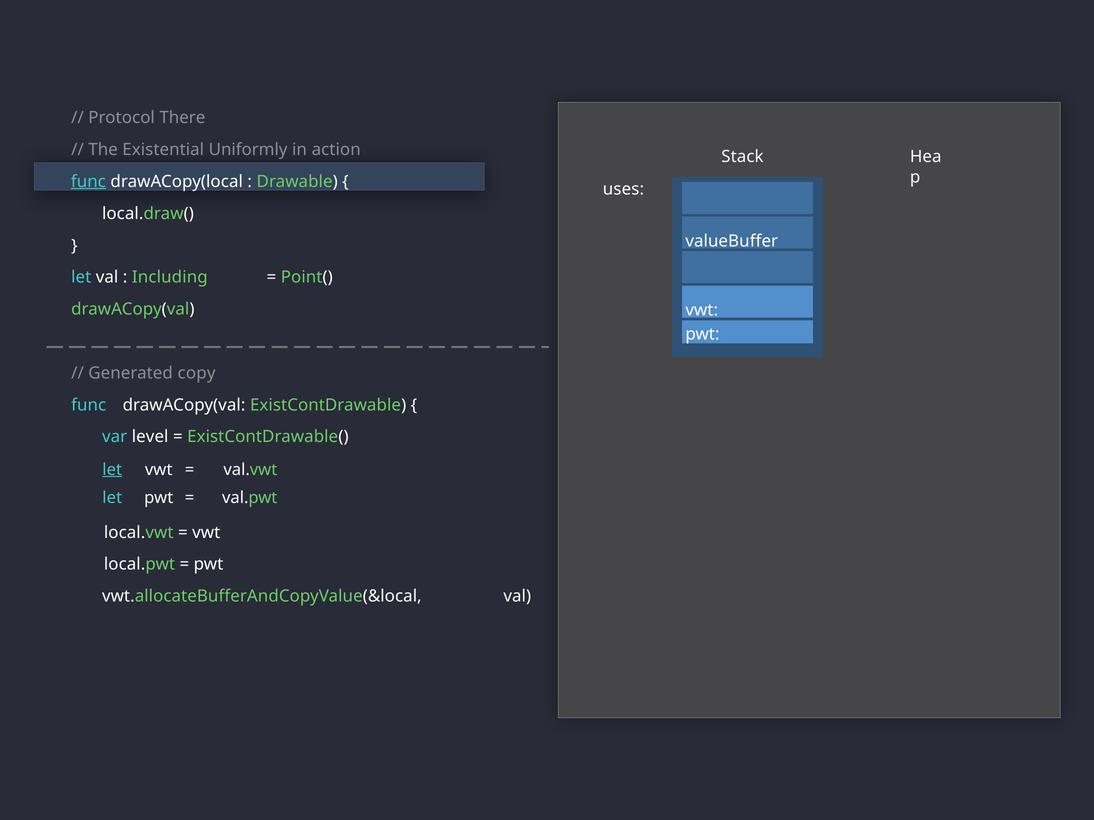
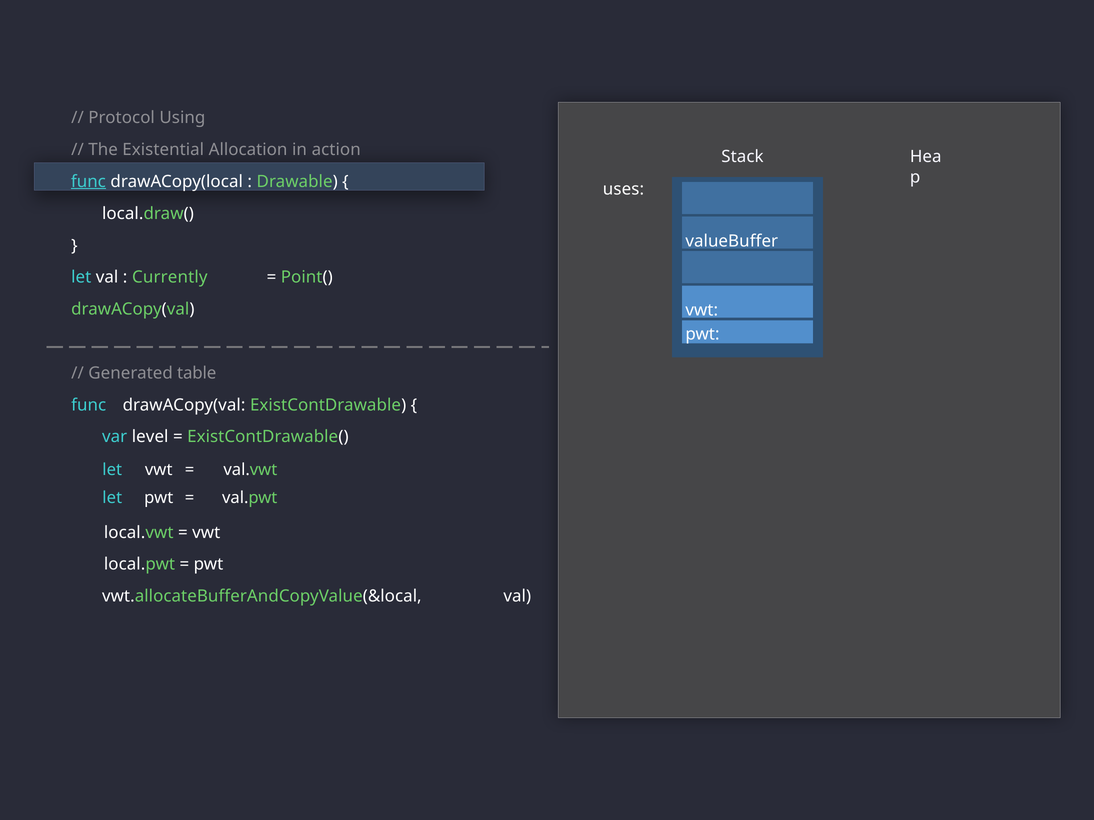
There: There -> Using (182, 118)
Uniformly: Uniformly -> Allocation (248, 150)
Including: Including -> Currently (170, 278)
copy: copy -> table (197, 373)
let underline: present -> none (112, 470)
